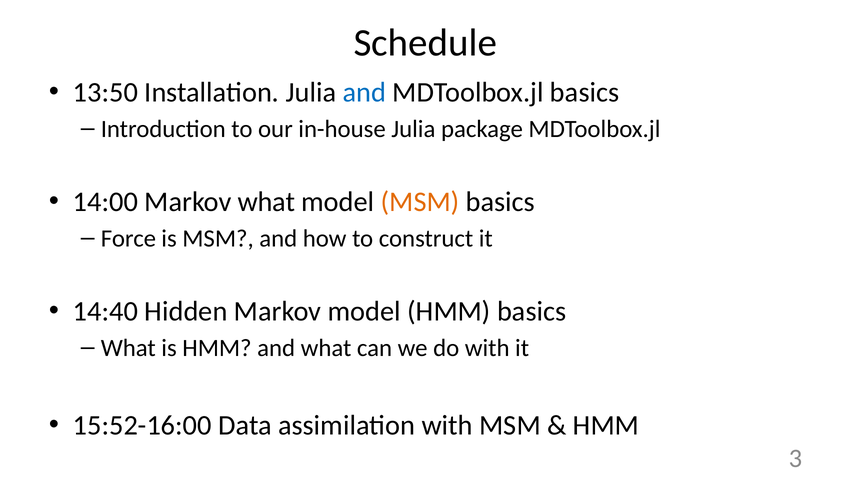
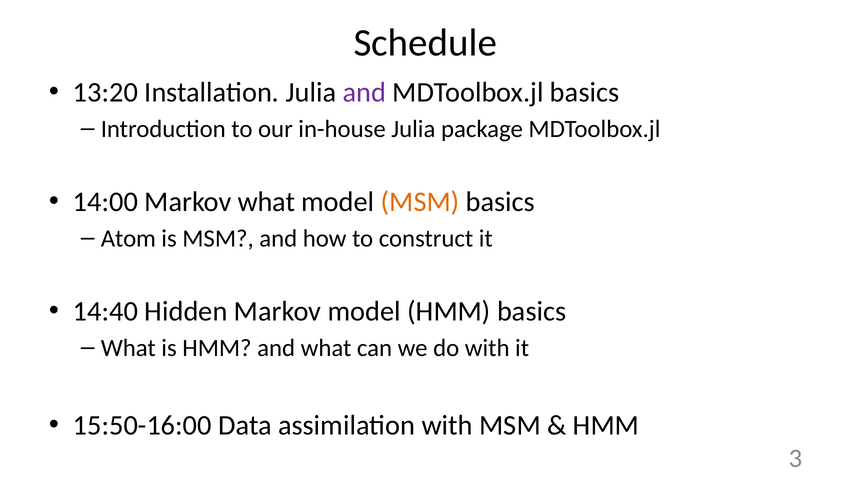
13:50: 13:50 -> 13:20 (105, 92)
and colour: blue -> purple (364, 92)
Force: Force -> Atom (128, 238)
15:52-16:00: 15:52-16:00 -> 15:50-16:00 (142, 425)
